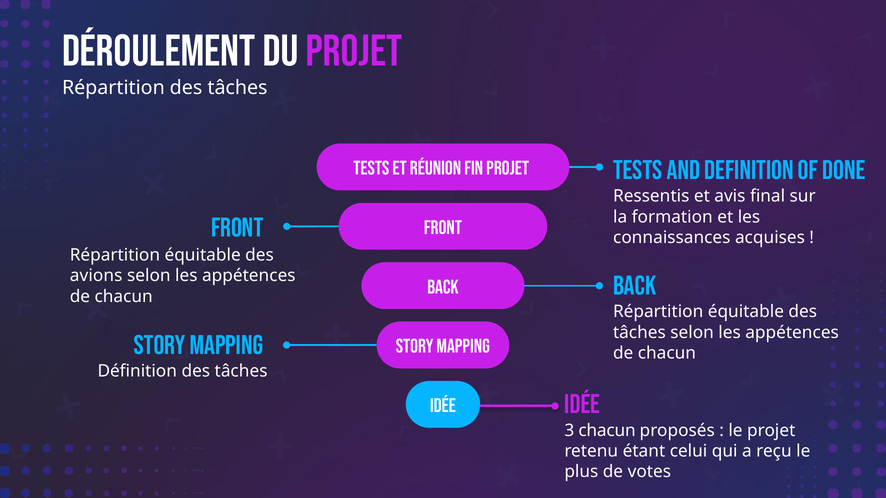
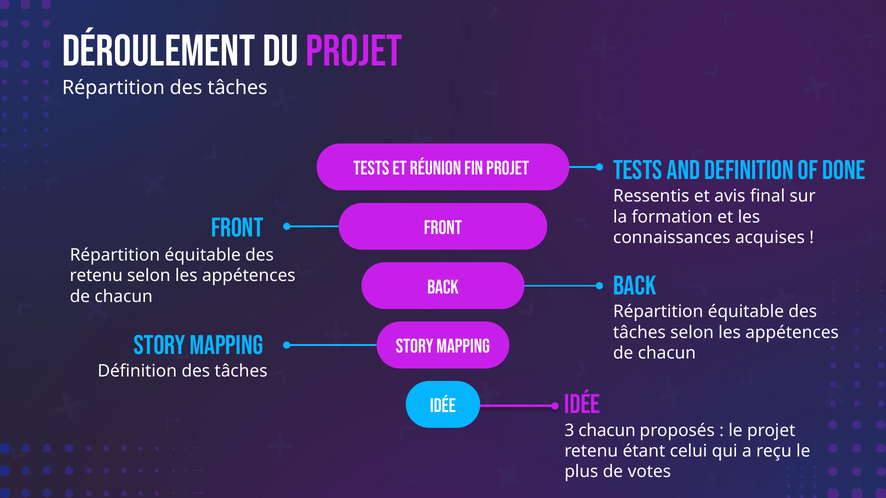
avions: avions -> retenu (96, 276)
